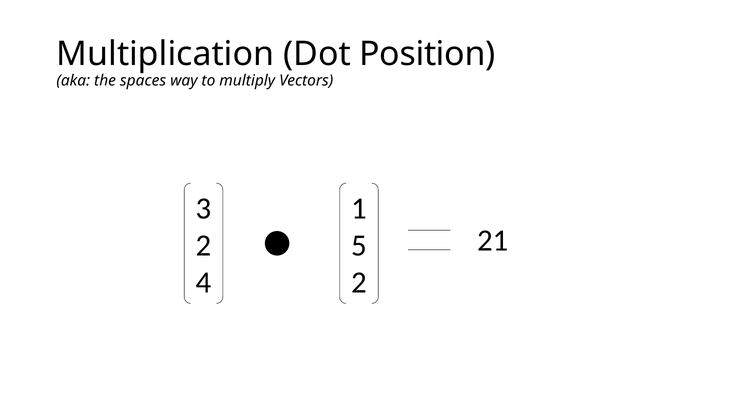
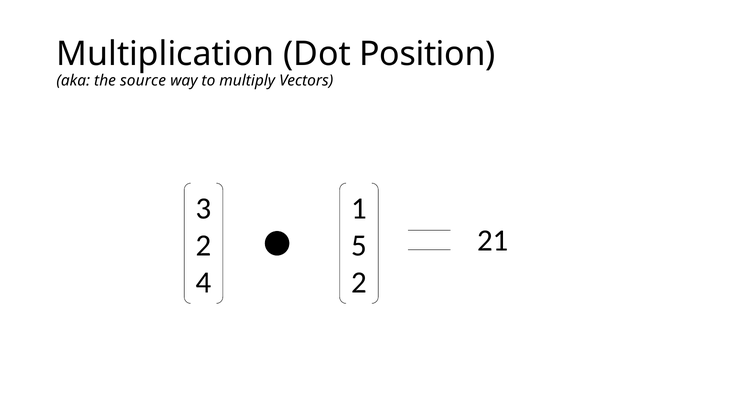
spaces: spaces -> source (143, 81)
